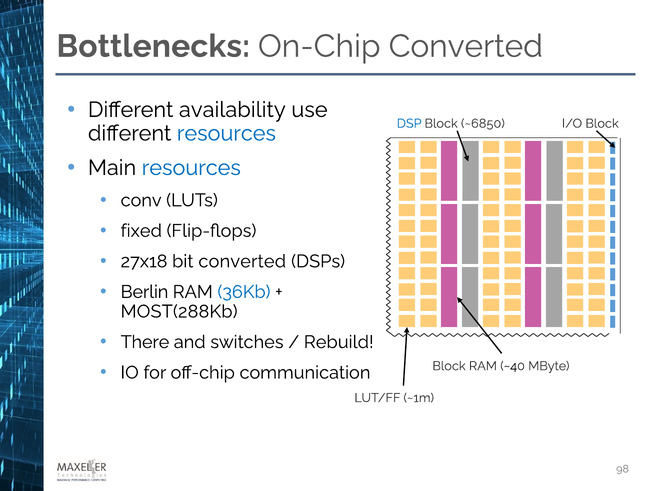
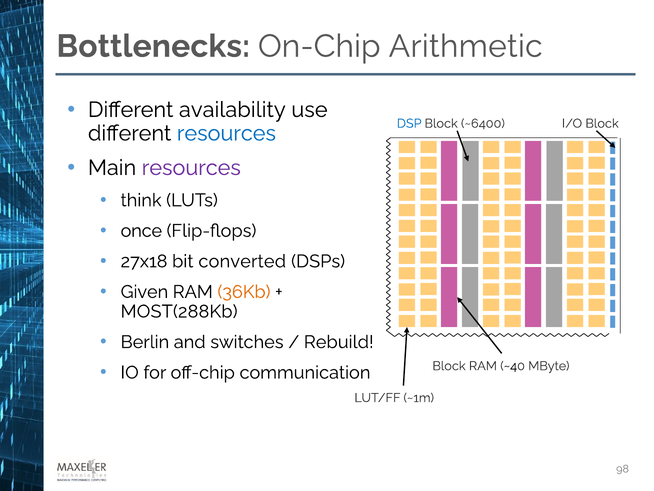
On-Chip Converted: Converted -> Arithmetic (466, 46)
~6850: ~6850 -> ~6400 (483, 123)
resources colour: blue -> purple (191, 168)
conv: conv -> think (141, 200)
fixed: fixed -> once (141, 231)
Berlin: Berlin -> Given (144, 292)
36Kb colour: blue -> orange (244, 292)
There: There -> Berlin (145, 342)
